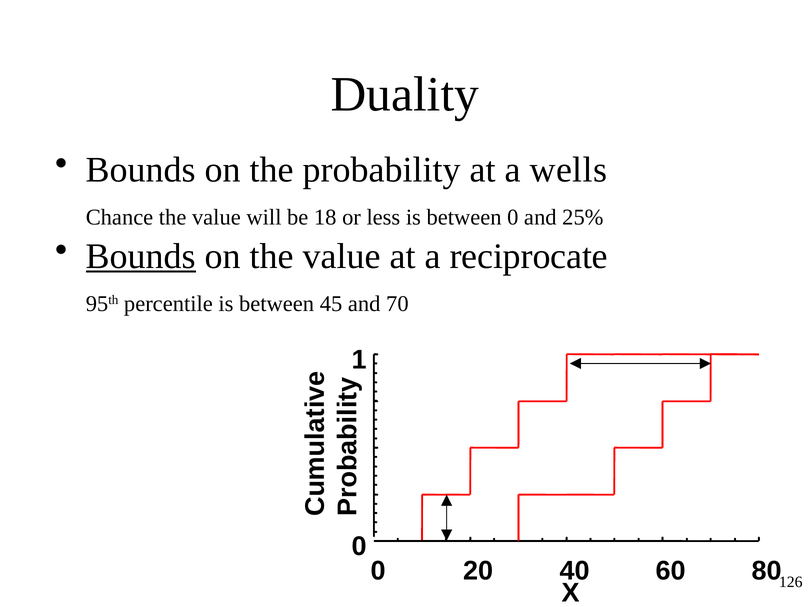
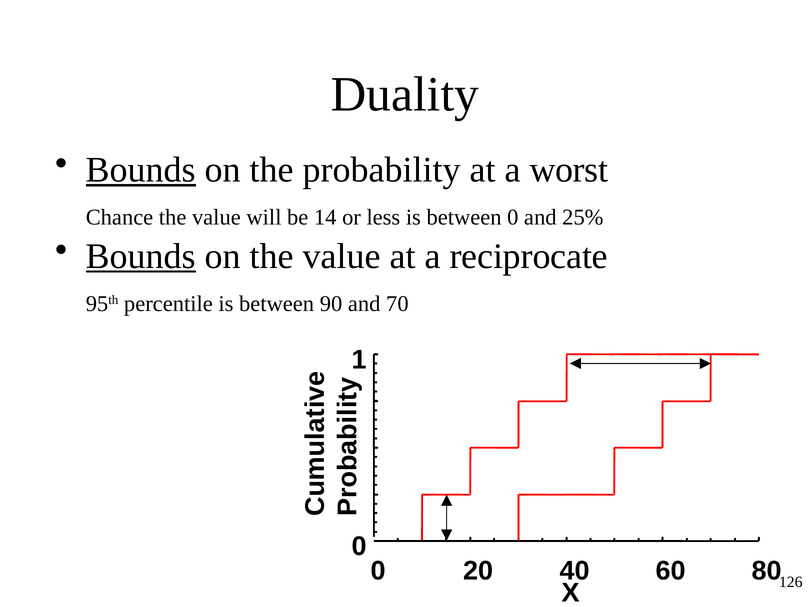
Bounds underline: none -> present (141, 170)
wells: wells -> worst (569, 170)
18: 18 -> 14 (325, 218)
45: 45 -> 90 (331, 304)
